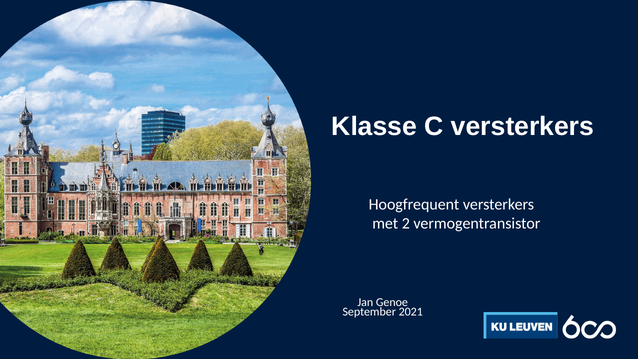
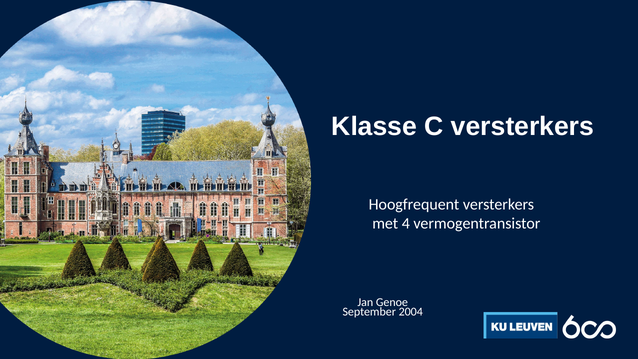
2: 2 -> 4 (406, 224)
2021: 2021 -> 2004 (411, 312)
